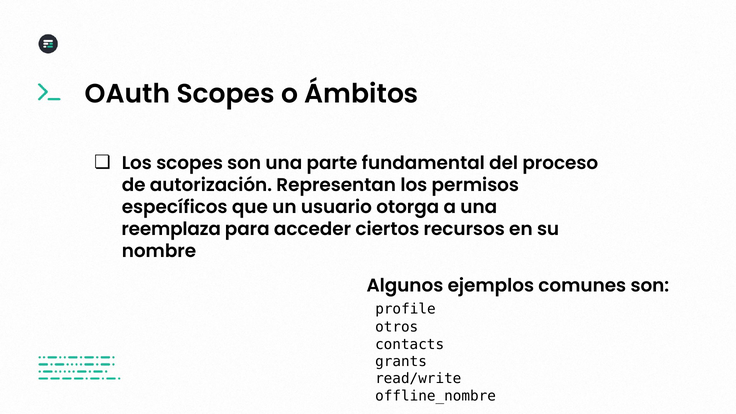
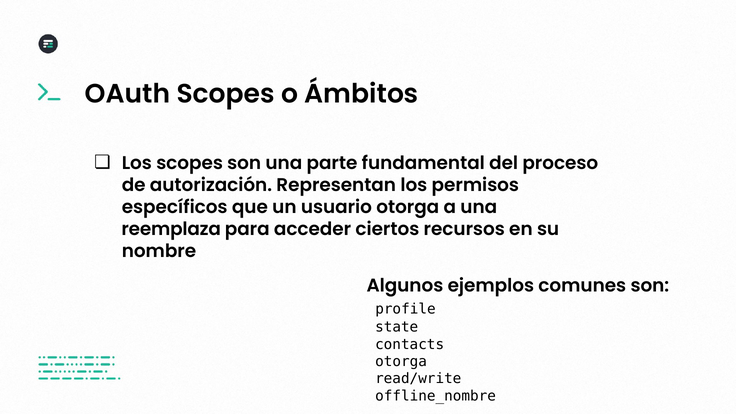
otros: otros -> state (397, 327)
grants: grants -> otorga (401, 362)
